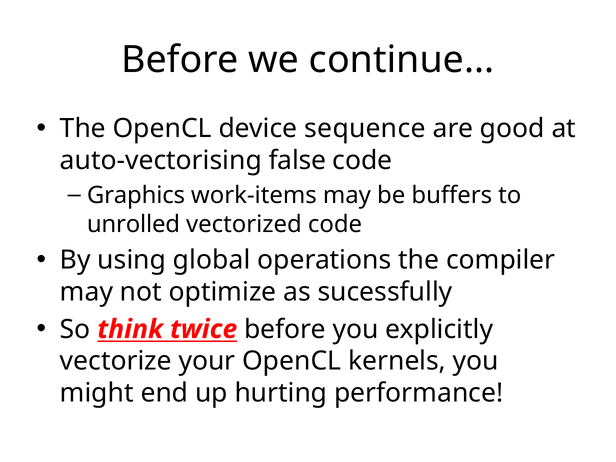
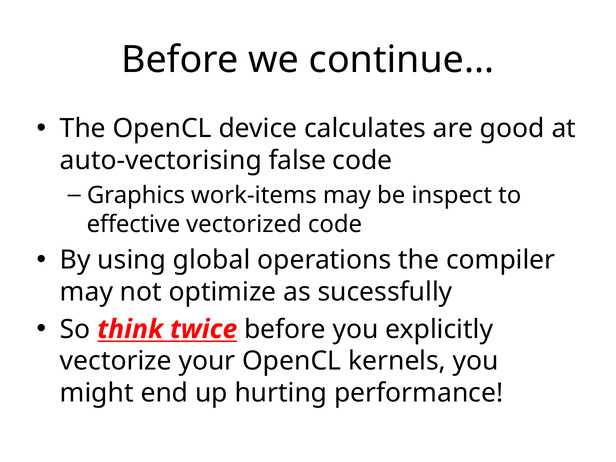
sequence: sequence -> calculates (365, 129)
buffers: buffers -> inspect (452, 195)
unrolled: unrolled -> effective (134, 224)
